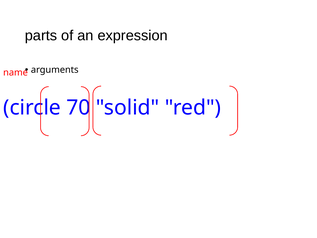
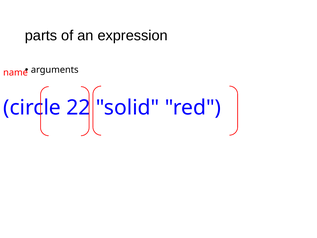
70: 70 -> 22 (78, 108)
